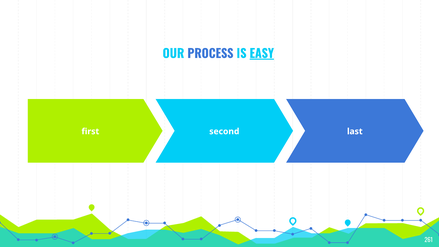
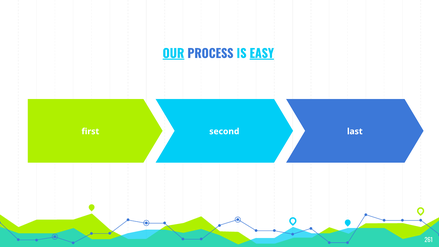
OUR underline: none -> present (173, 54)
